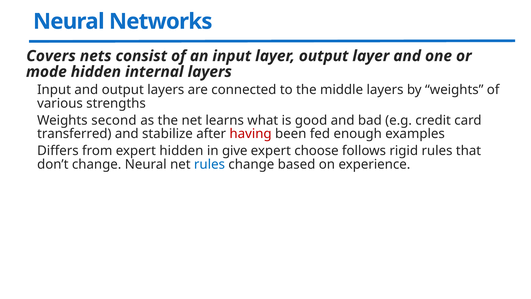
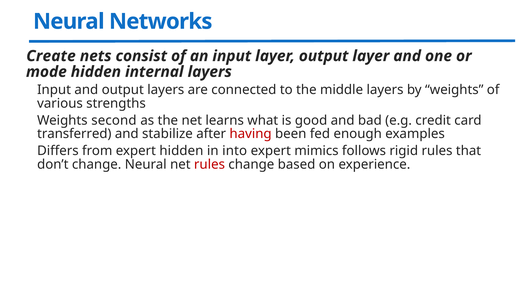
Covers: Covers -> Create (51, 56)
give: give -> into (235, 151)
choose: choose -> mimics (316, 151)
rules colour: blue -> red (209, 164)
